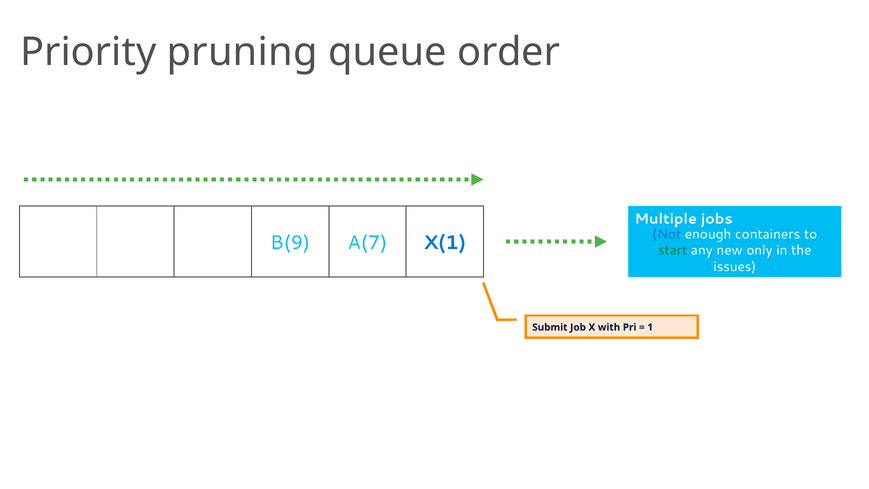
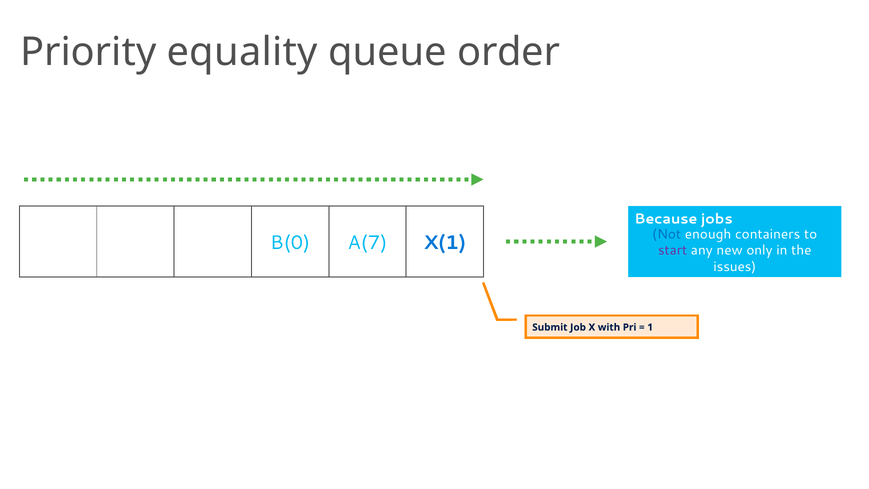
pruning: pruning -> equality (242, 52)
Multiple: Multiple -> Because (666, 219)
B(9: B(9 -> B(0 (290, 243)
start colour: green -> purple (673, 250)
